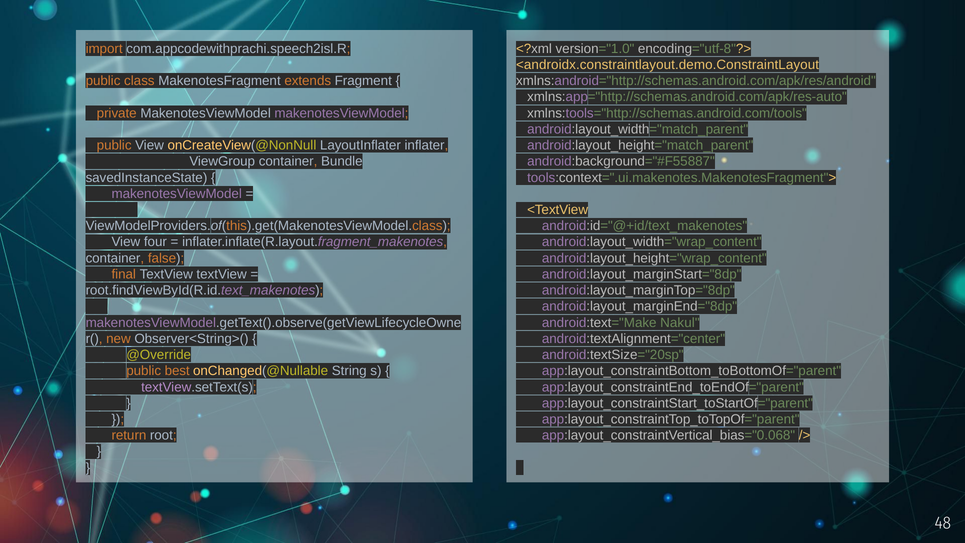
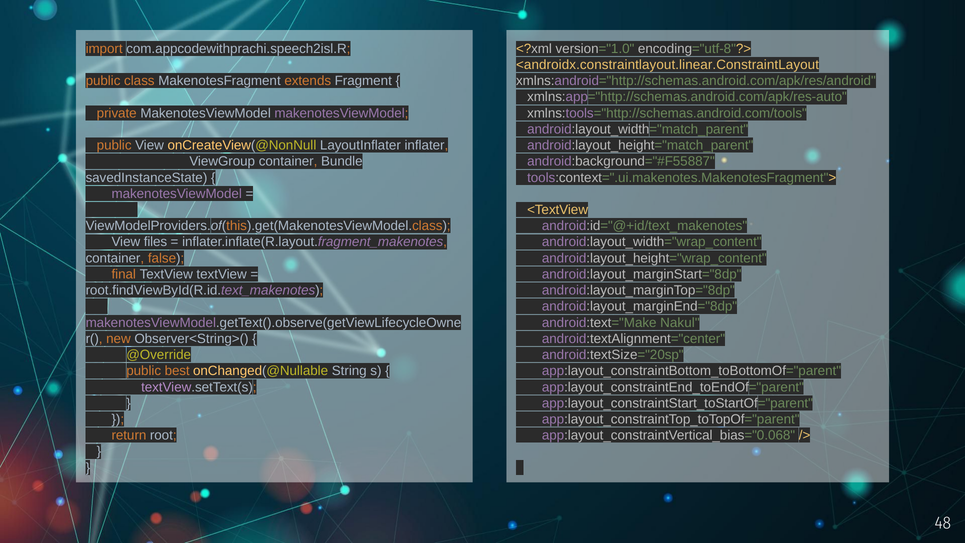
<androidx.constraintlayout.demo.ConstraintLayout: <androidx.constraintlayout.demo.ConstraintLayout -> <androidx.constraintlayout.linear.ConstraintLayout (668, 65)
four: four -> files (155, 242)
